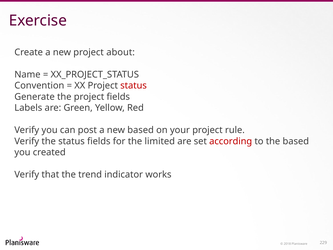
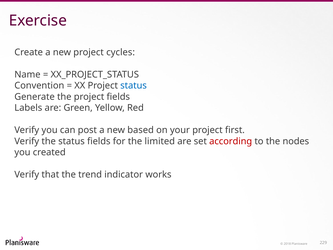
about: about -> cycles (121, 52)
status colour: red -> blue (134, 86)
rule: rule -> first (235, 130)
the based: based -> nodes (296, 141)
